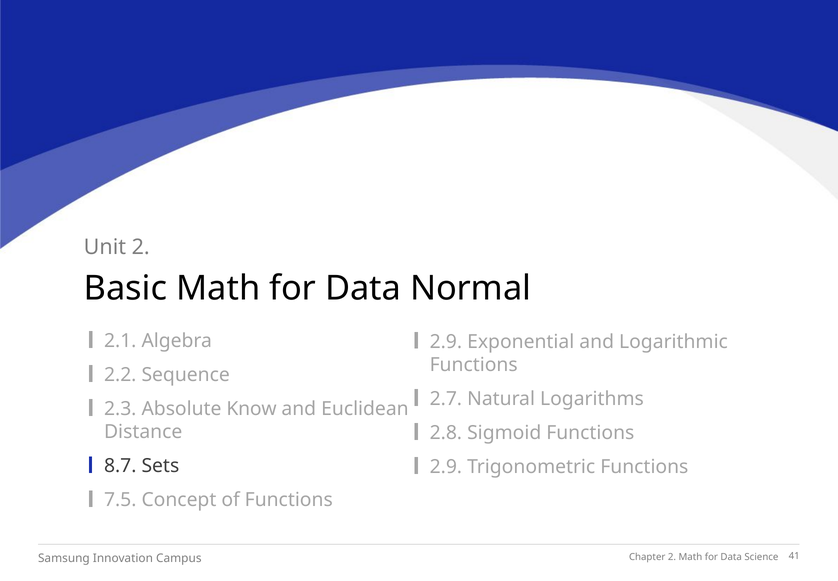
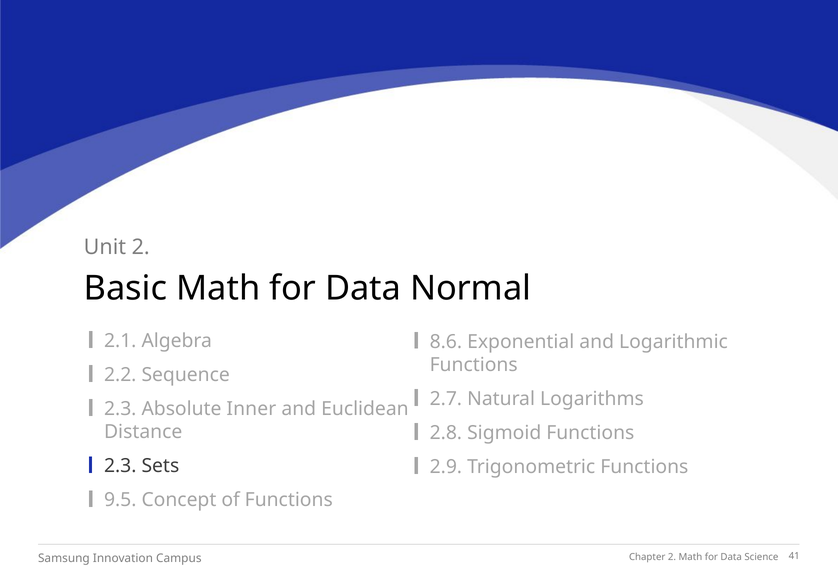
2.9: 2.9 -> 8.6 (446, 341)
Know: Know -> Inner (251, 408)
8.7: 8.7 -> 2.3 (120, 466)
7.5: 7.5 -> 9.5 (120, 499)
